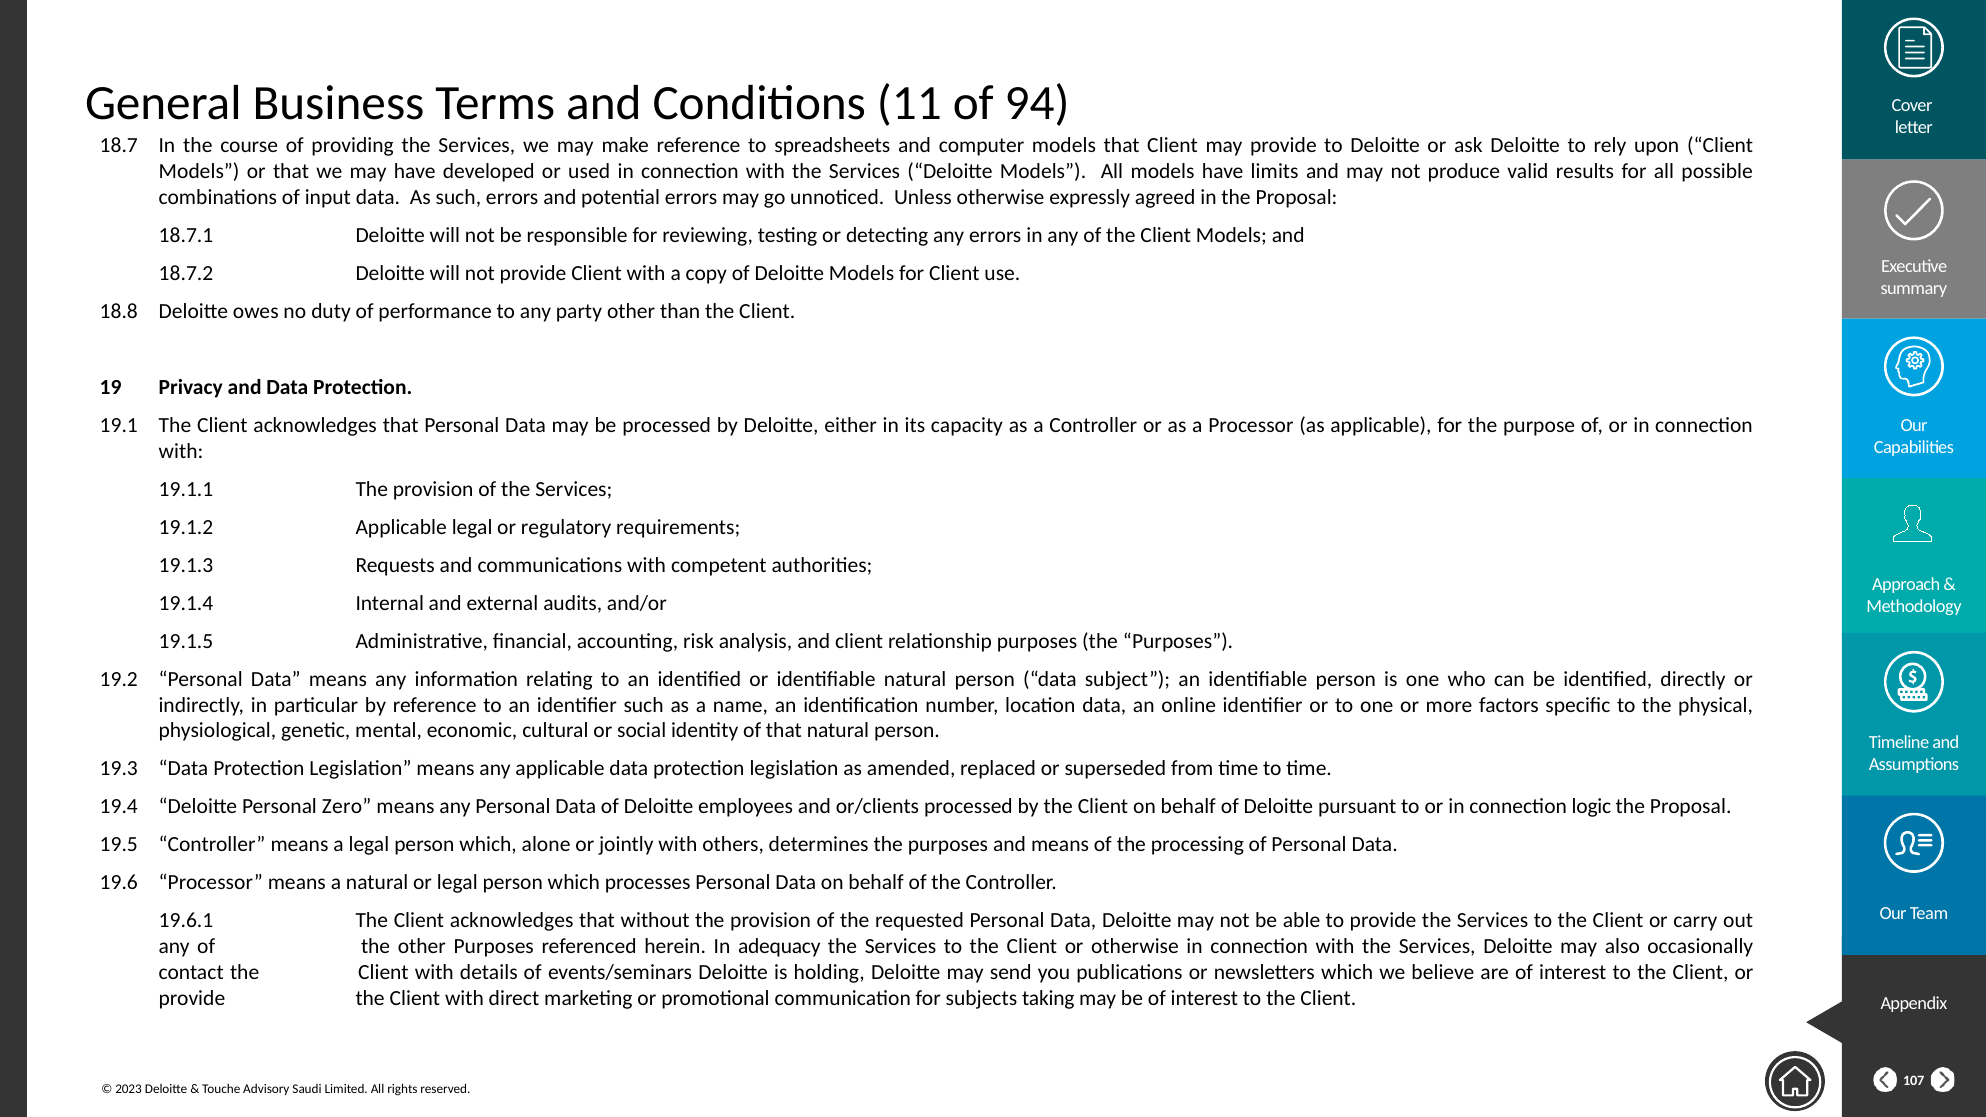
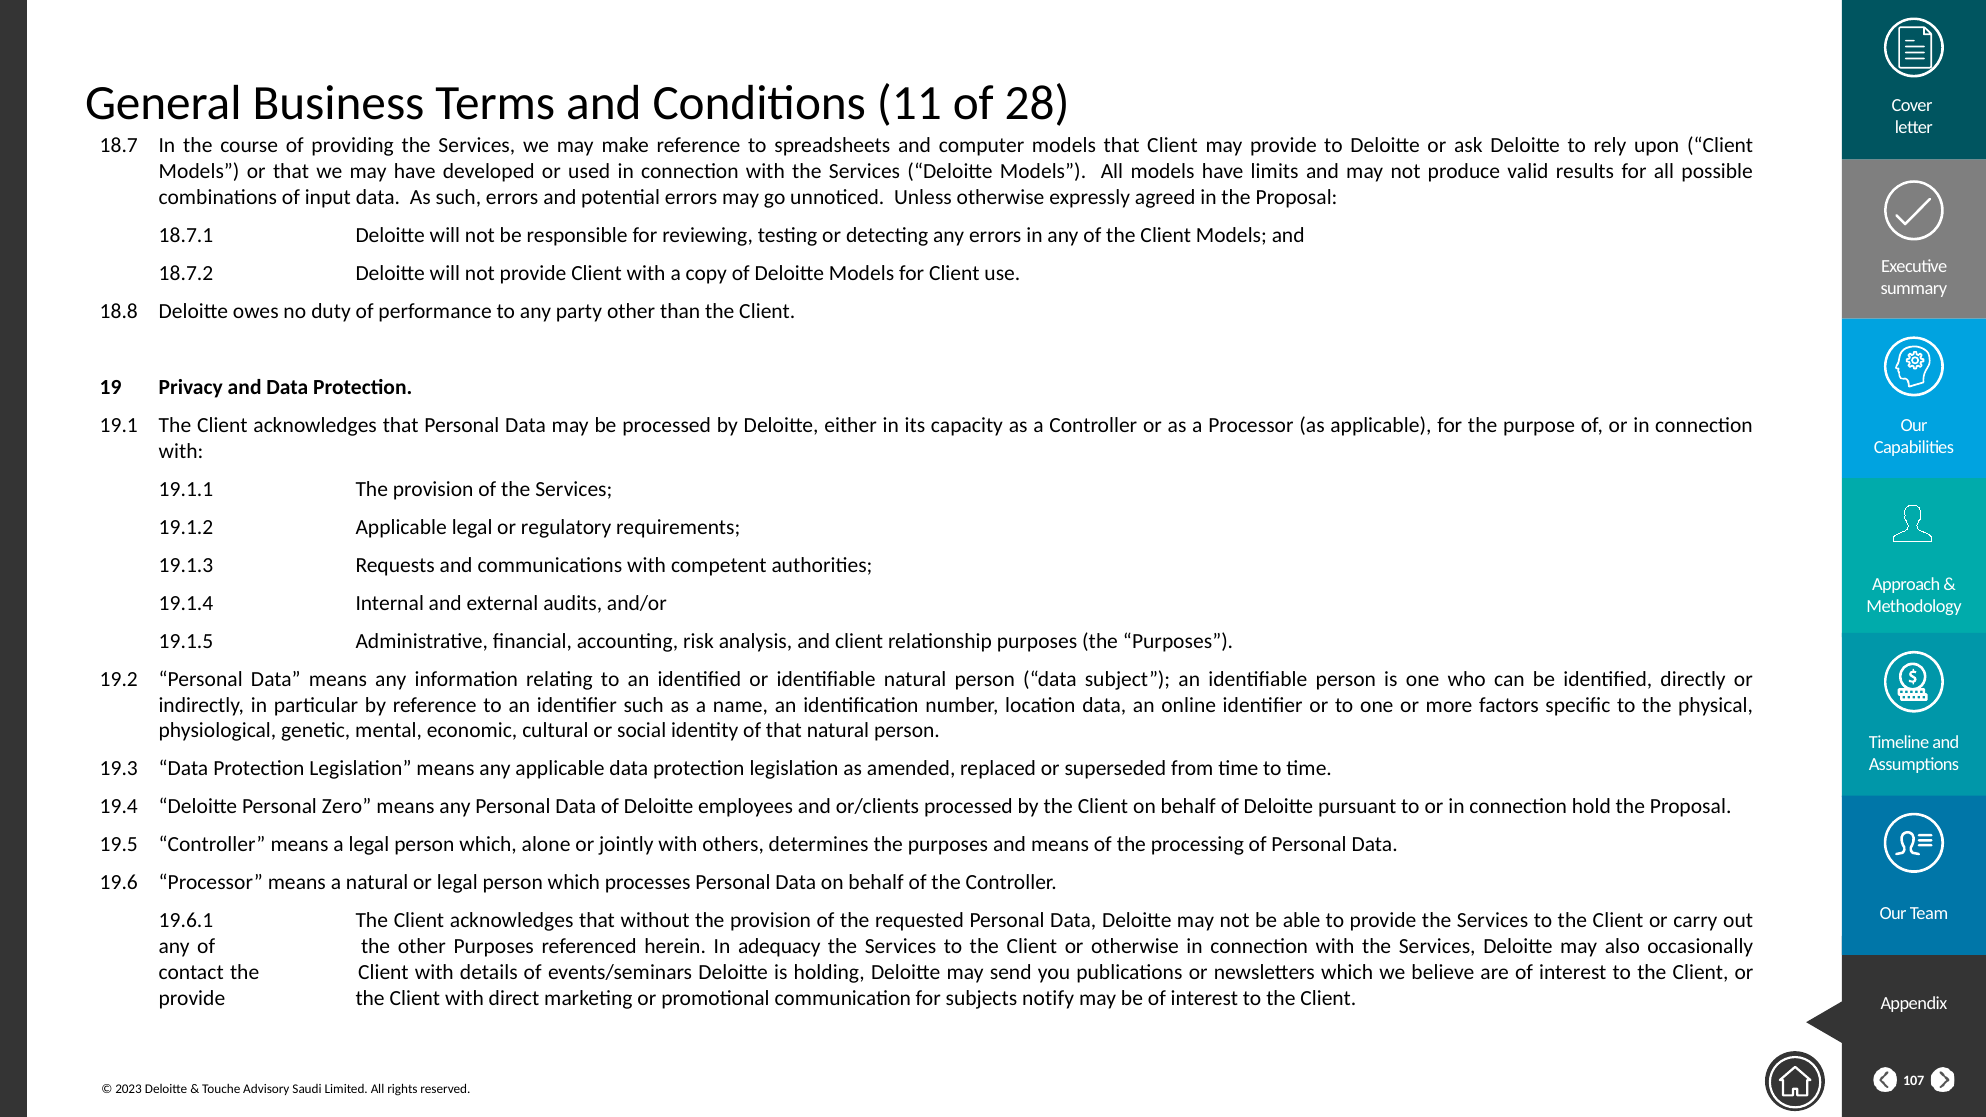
94: 94 -> 28 (1037, 103)
logic: logic -> hold (1591, 807)
taking: taking -> notify (1048, 998)
